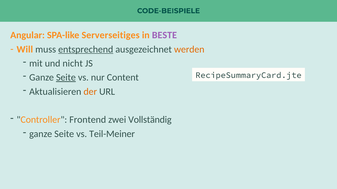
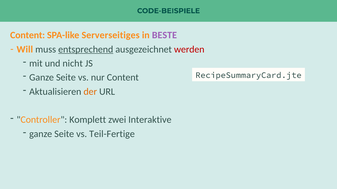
Angular: Angular -> Content (28, 35)
werden colour: orange -> red (189, 49)
Seite underline: present -> none (66, 78)
Frontend: Frontend -> Komplett (88, 120)
Vollständig: Vollständig -> Interaktive (150, 120)
Teil-Meiner: Teil-Meiner -> Teil-Fertige (112, 134)
